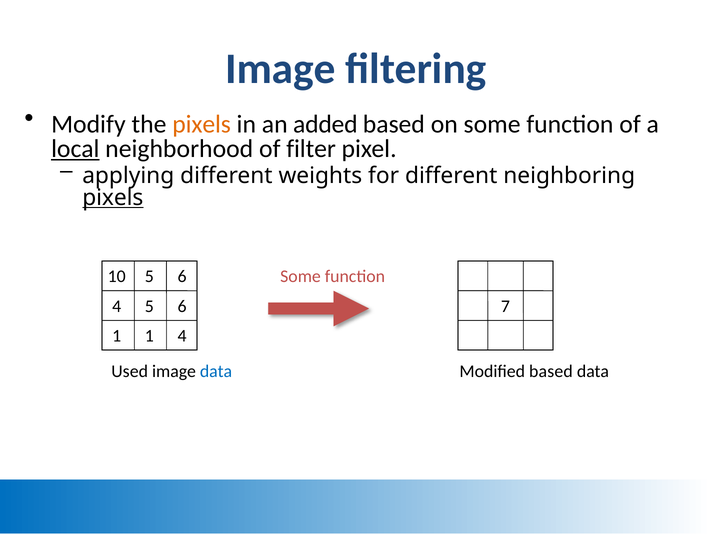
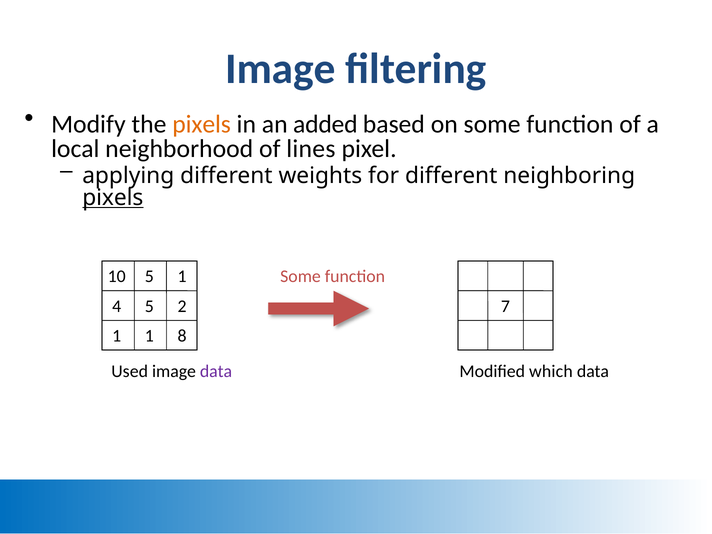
local underline: present -> none (75, 149)
filter: filter -> lines (311, 149)
6: 6 -> 1 (182, 276)
6: 6 -> 2 (182, 306)
1 4: 4 -> 8 (182, 336)
data colour: blue -> purple (216, 371)
Modified based: based -> which (551, 371)
